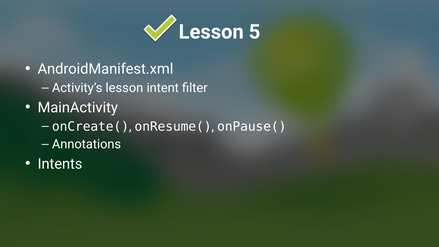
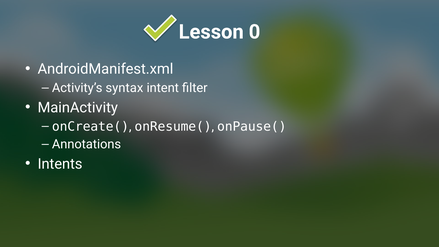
5: 5 -> 0 (255, 32)
Activity’s lesson: lesson -> syntax (124, 88)
